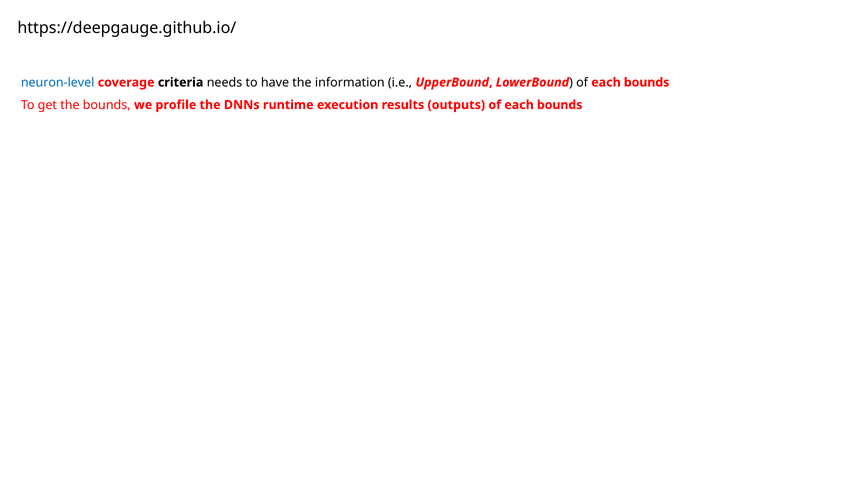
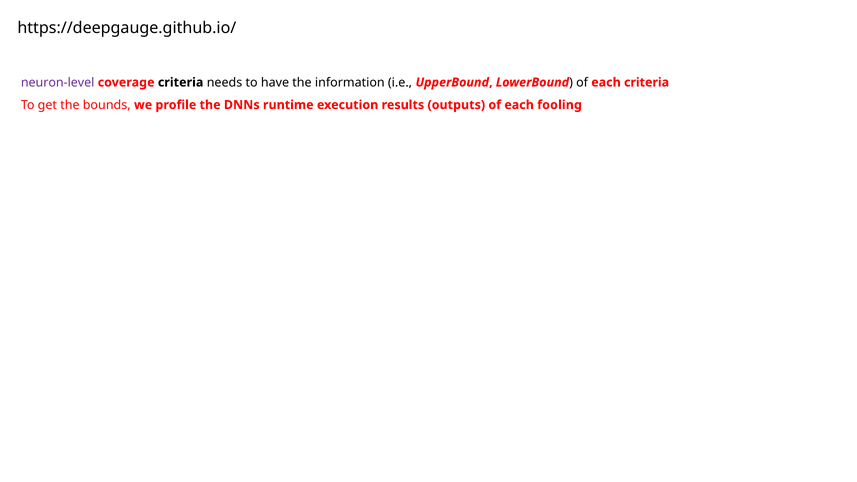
neuron-level colour: blue -> purple (58, 82)
LowerBound of each bounds: bounds -> criteria (647, 82)
outputs of each bounds: bounds -> fooling (560, 105)
